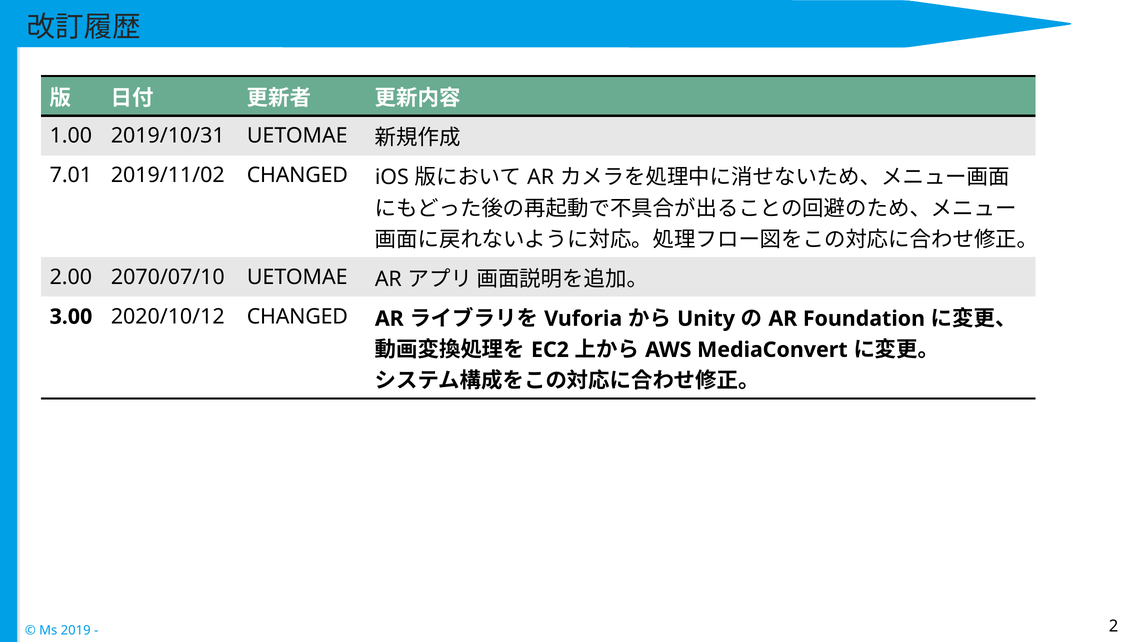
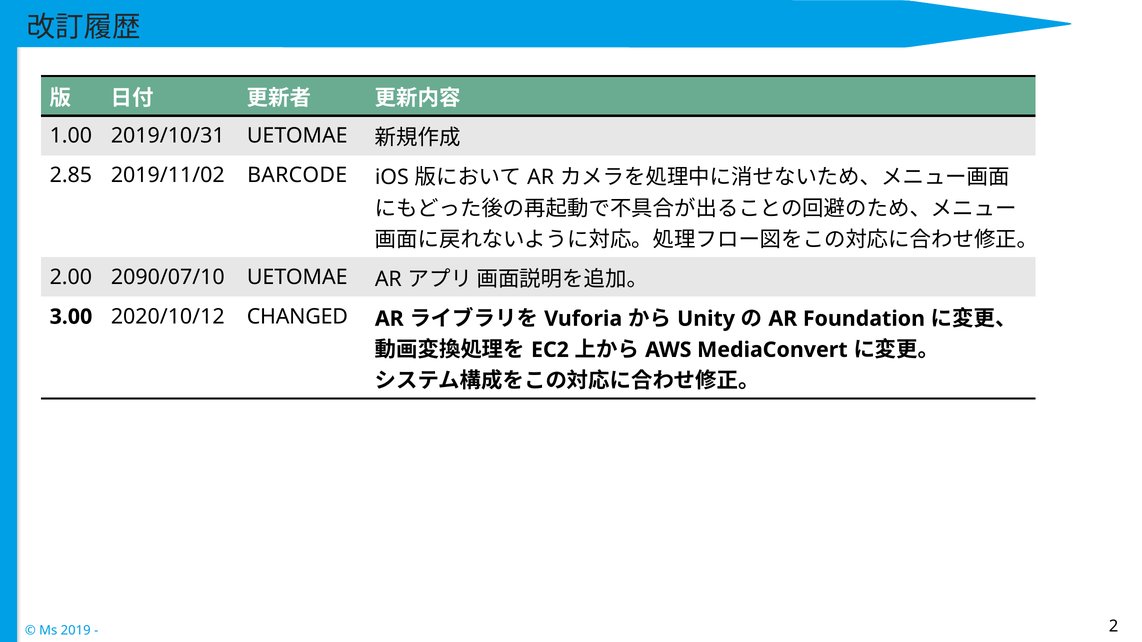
7.01: 7.01 -> 2.85 (71, 175)
2019/11/02 CHANGED: CHANGED -> BARCODE (297, 175)
2070/07/10: 2070/07/10 -> 2090/07/10 (168, 277)
